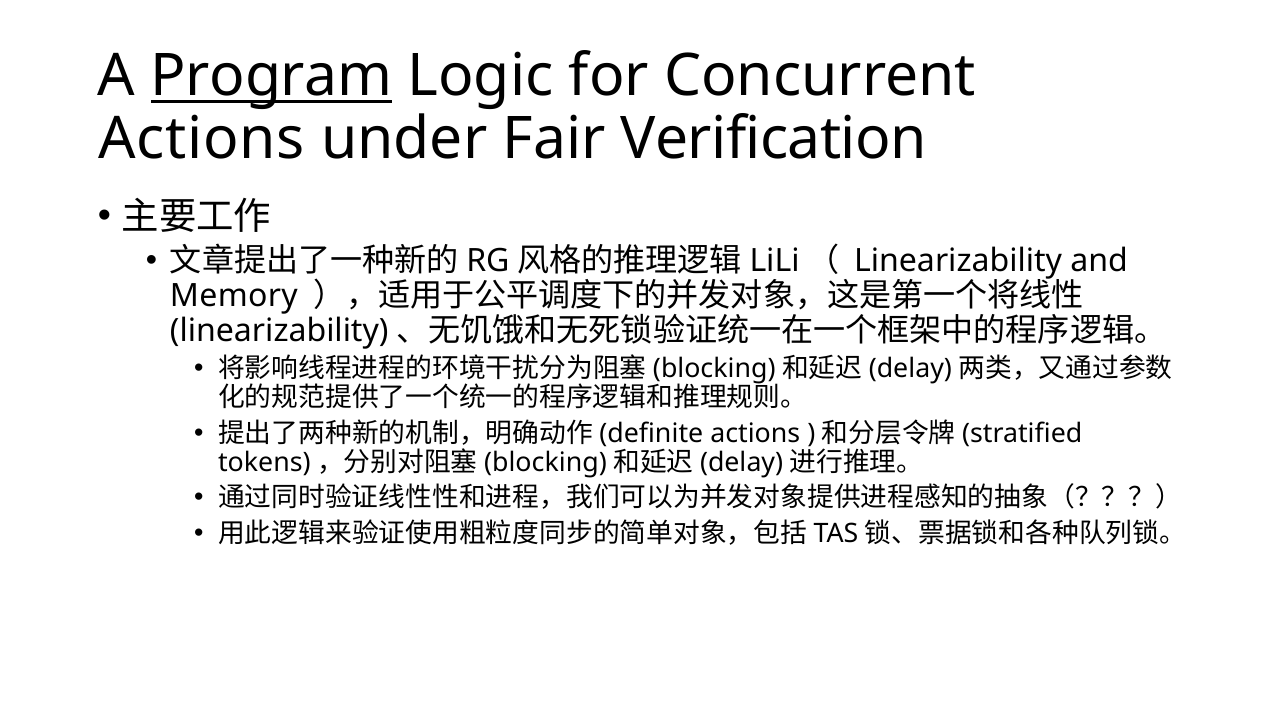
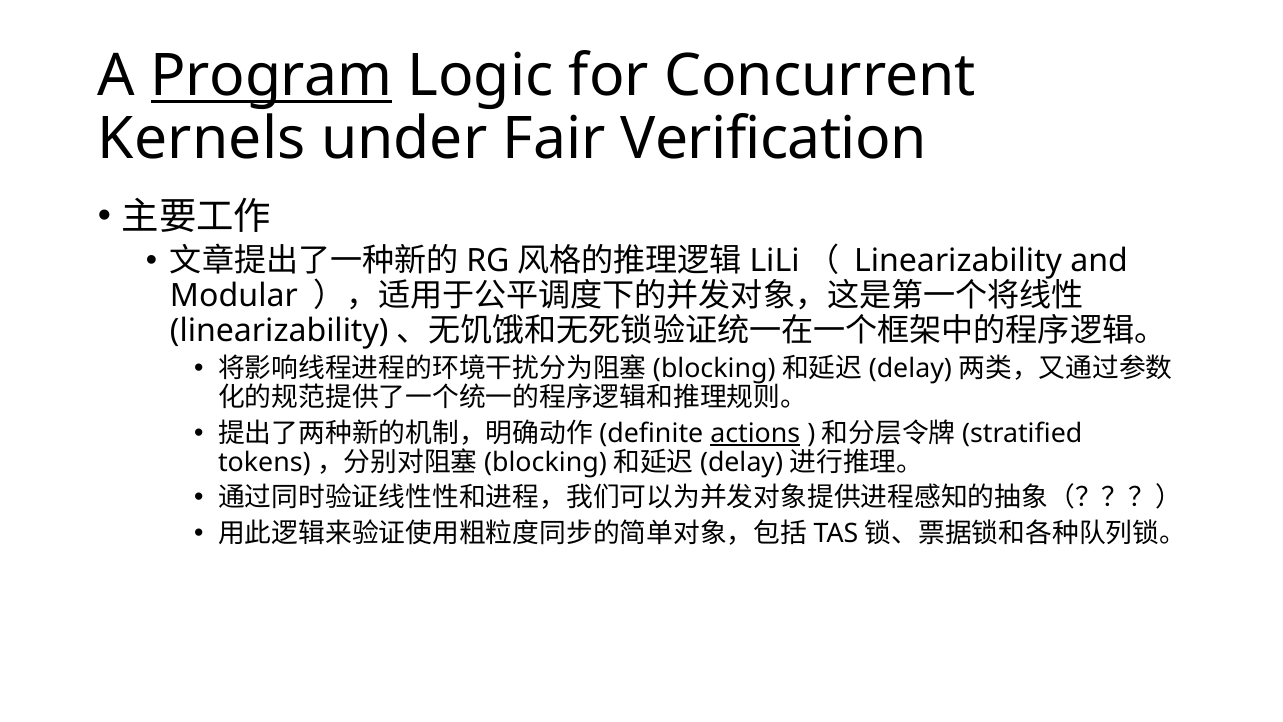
Actions: Actions -> Kernels (202, 140)
Memory: Memory -> Modular (234, 296)
actions underline: none -> present (755, 433)
